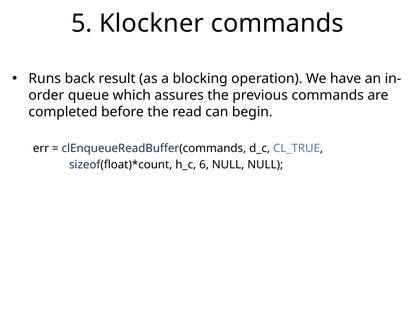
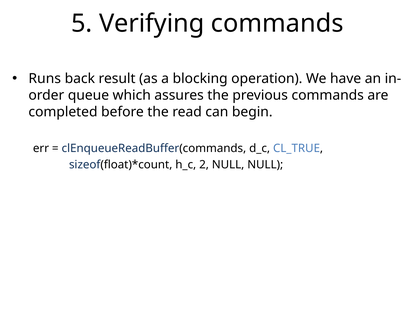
Klockner: Klockner -> Verifying (152, 24)
6: 6 -> 2 (204, 165)
